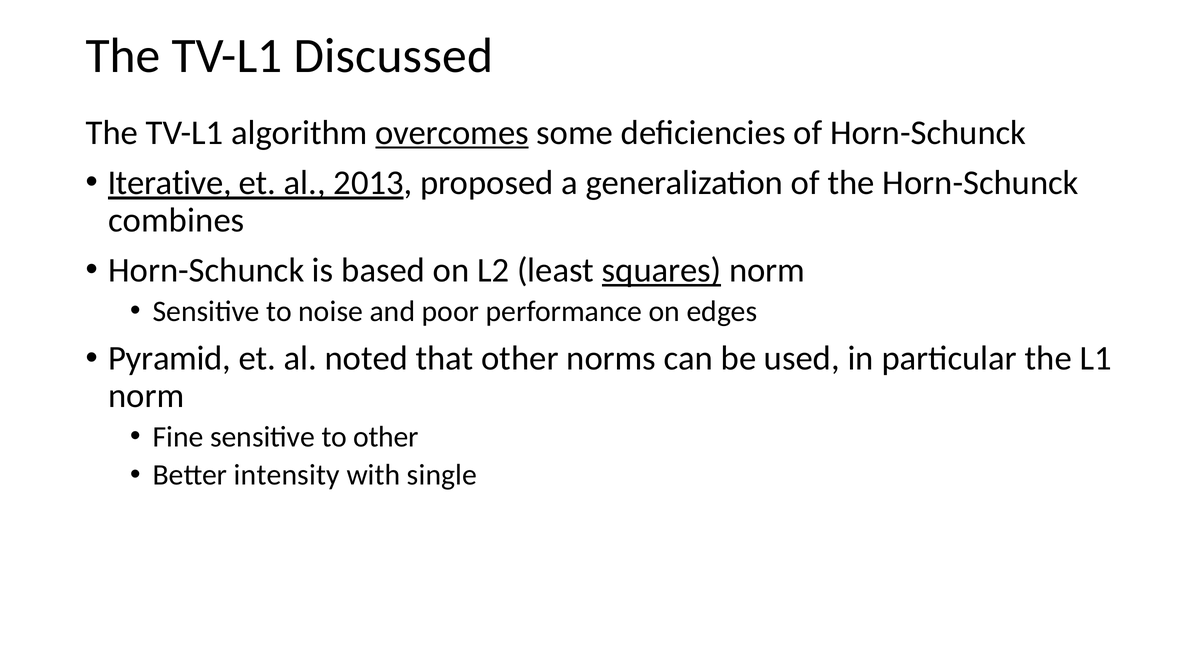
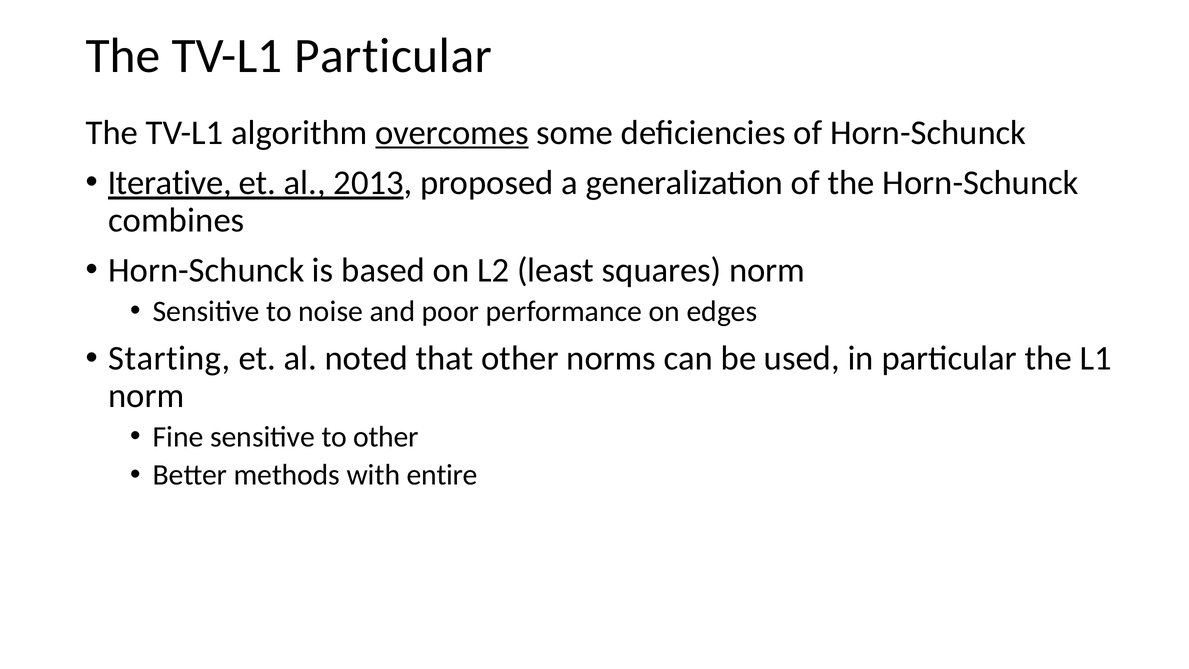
TV-L1 Discussed: Discussed -> Particular (393, 56)
squares underline: present -> none (662, 270)
Pyramid: Pyramid -> Starting (169, 358)
intensity: intensity -> methods (287, 475)
single: single -> entire (442, 475)
